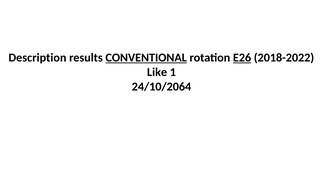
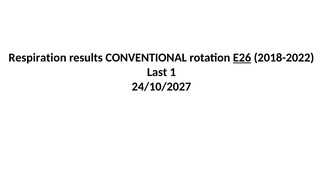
Description: Description -> Respiration (37, 58)
CONVENTIONAL underline: present -> none (146, 58)
Like: Like -> Last (157, 72)
24/10/2064: 24/10/2064 -> 24/10/2027 (161, 87)
